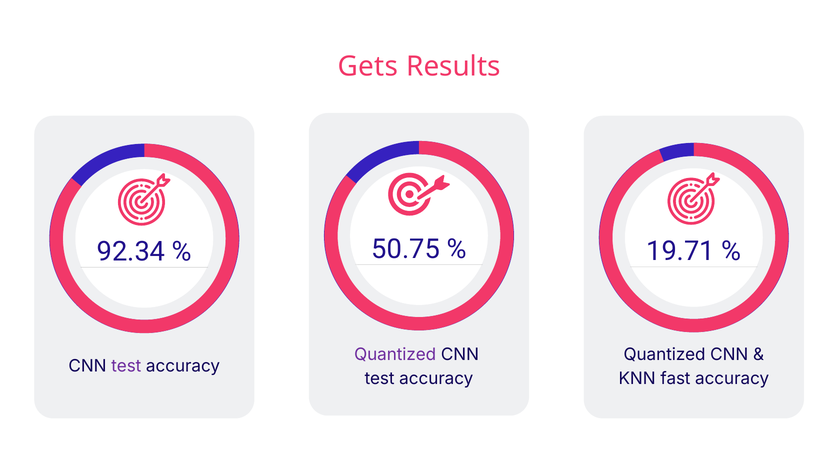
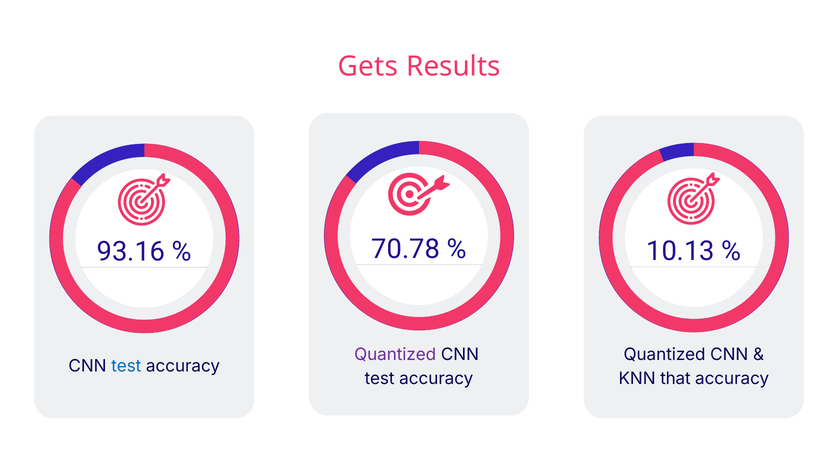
50.75: 50.75 -> 70.78 (406, 249)
19.71: 19.71 -> 10.13 (681, 251)
92.34: 92.34 -> 93.16 (131, 252)
test colour: purple -> blue (126, 366)
fast: fast -> that (675, 378)
